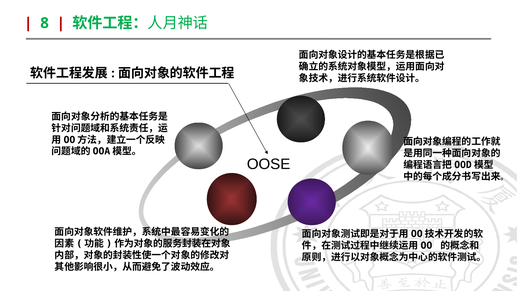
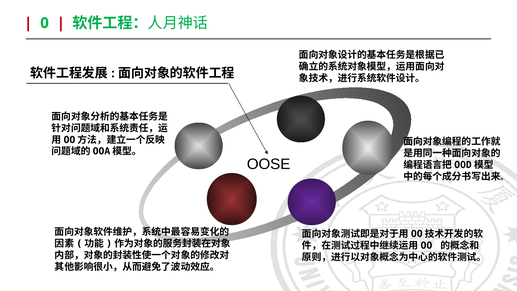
8: 8 -> 0 (45, 23)
